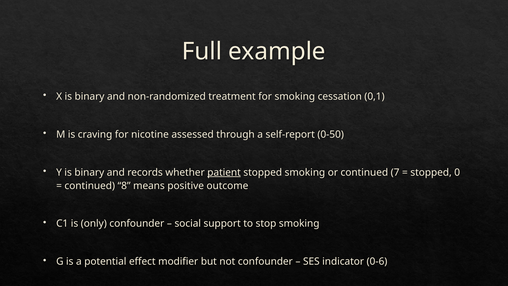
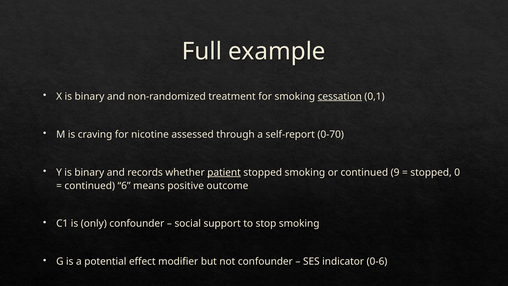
cessation underline: none -> present (340, 96)
0-50: 0-50 -> 0-70 (331, 134)
7: 7 -> 9 (395, 172)
8: 8 -> 6 (124, 186)
